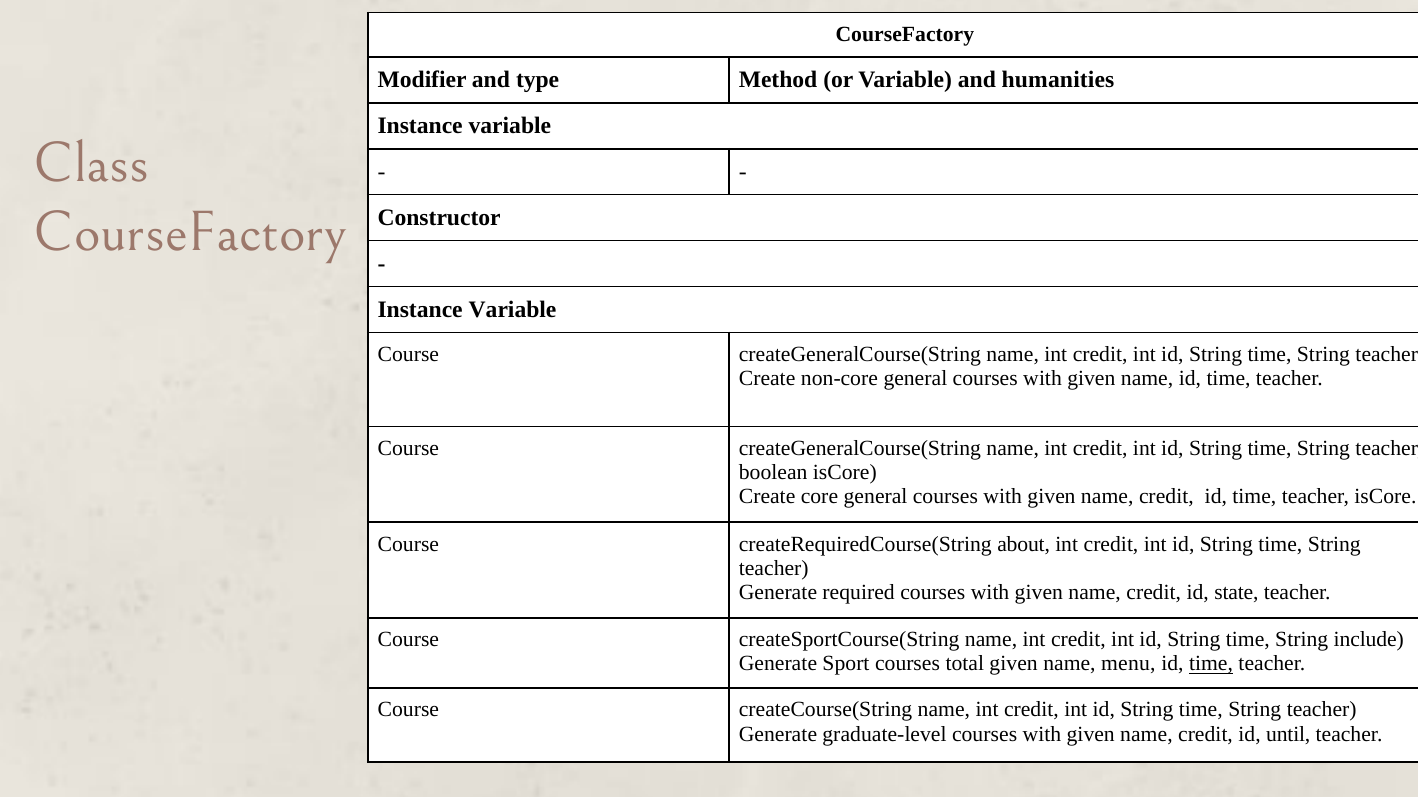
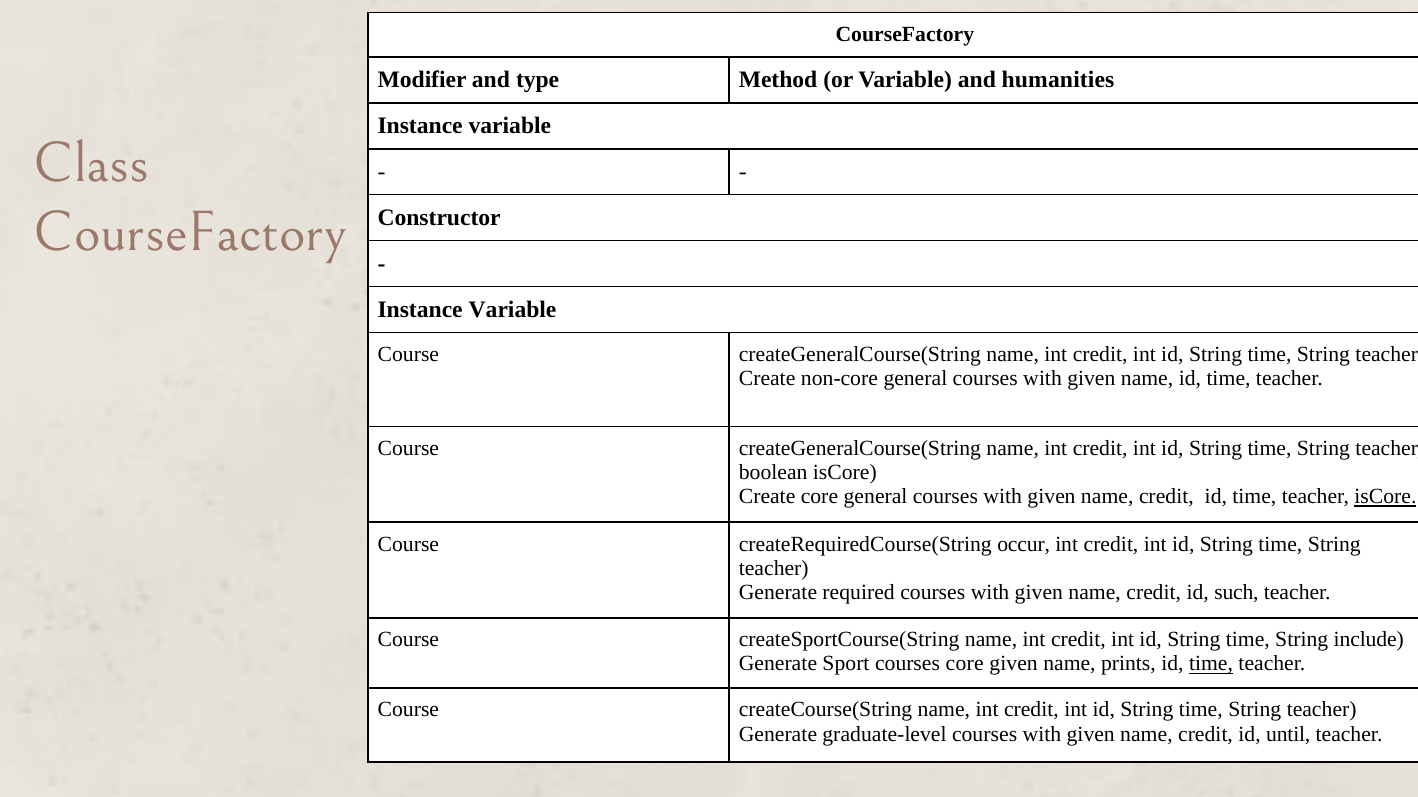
isCore underline: none -> present (1385, 497)
about: about -> occur (1024, 545)
state: state -> such (1236, 593)
courses total: total -> core (965, 664)
menu: menu -> prints (1128, 664)
